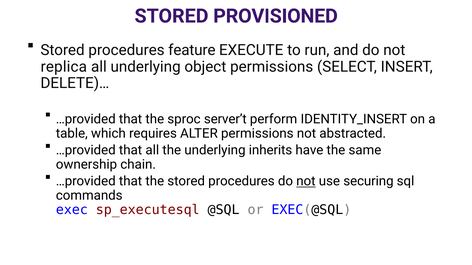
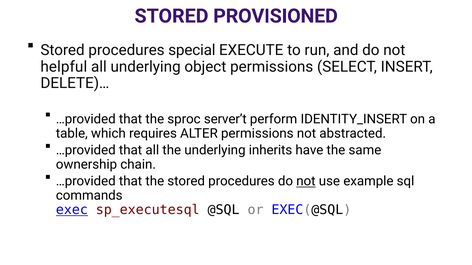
feature: feature -> special (192, 50)
replica: replica -> helpful (64, 67)
securing: securing -> example (368, 182)
exec underline: none -> present (72, 210)
